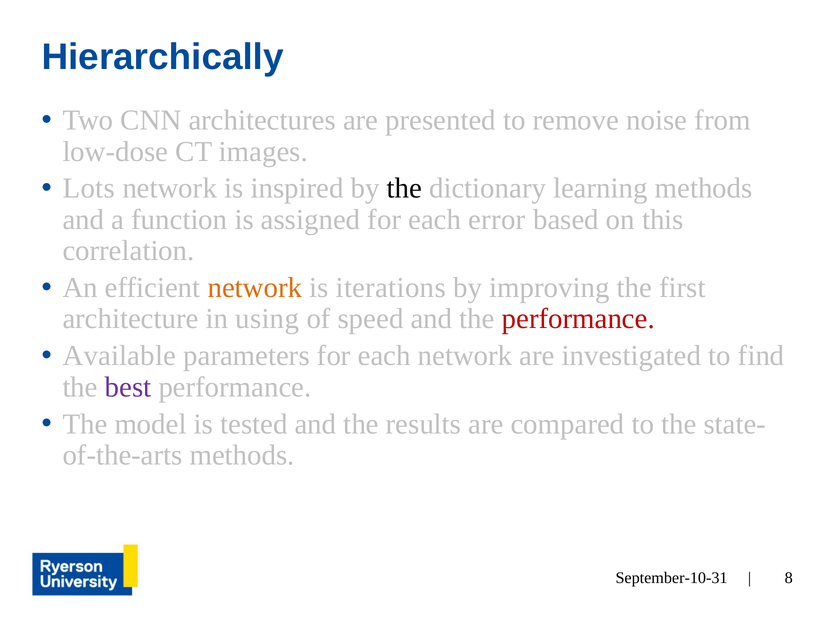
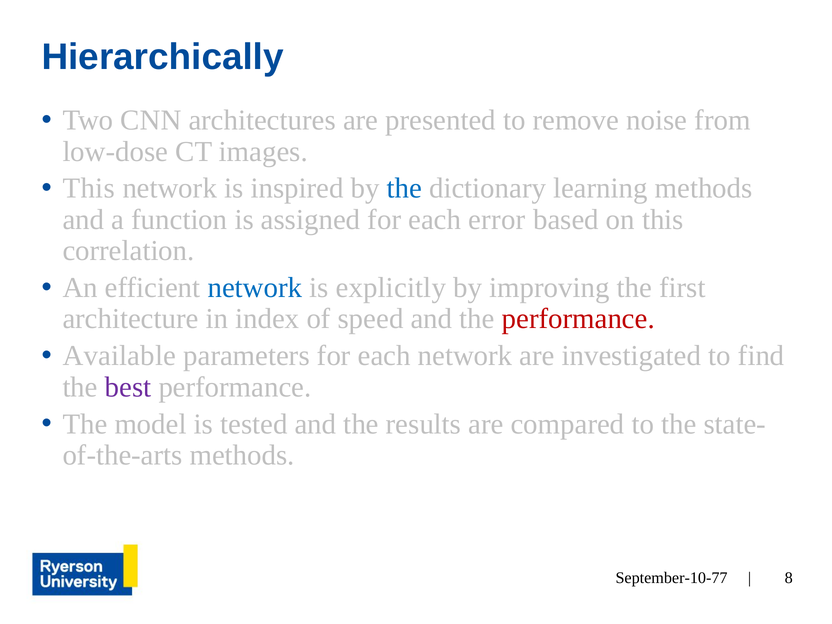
Lots: Lots -> This (89, 188)
the colour: black -> blue (404, 188)
network colour: orange -> blue (255, 288)
iterations: iterations -> explicitly (391, 288)
using: using -> index (267, 319)
September-10-31: September-10-31 -> September-10-77 (672, 578)
